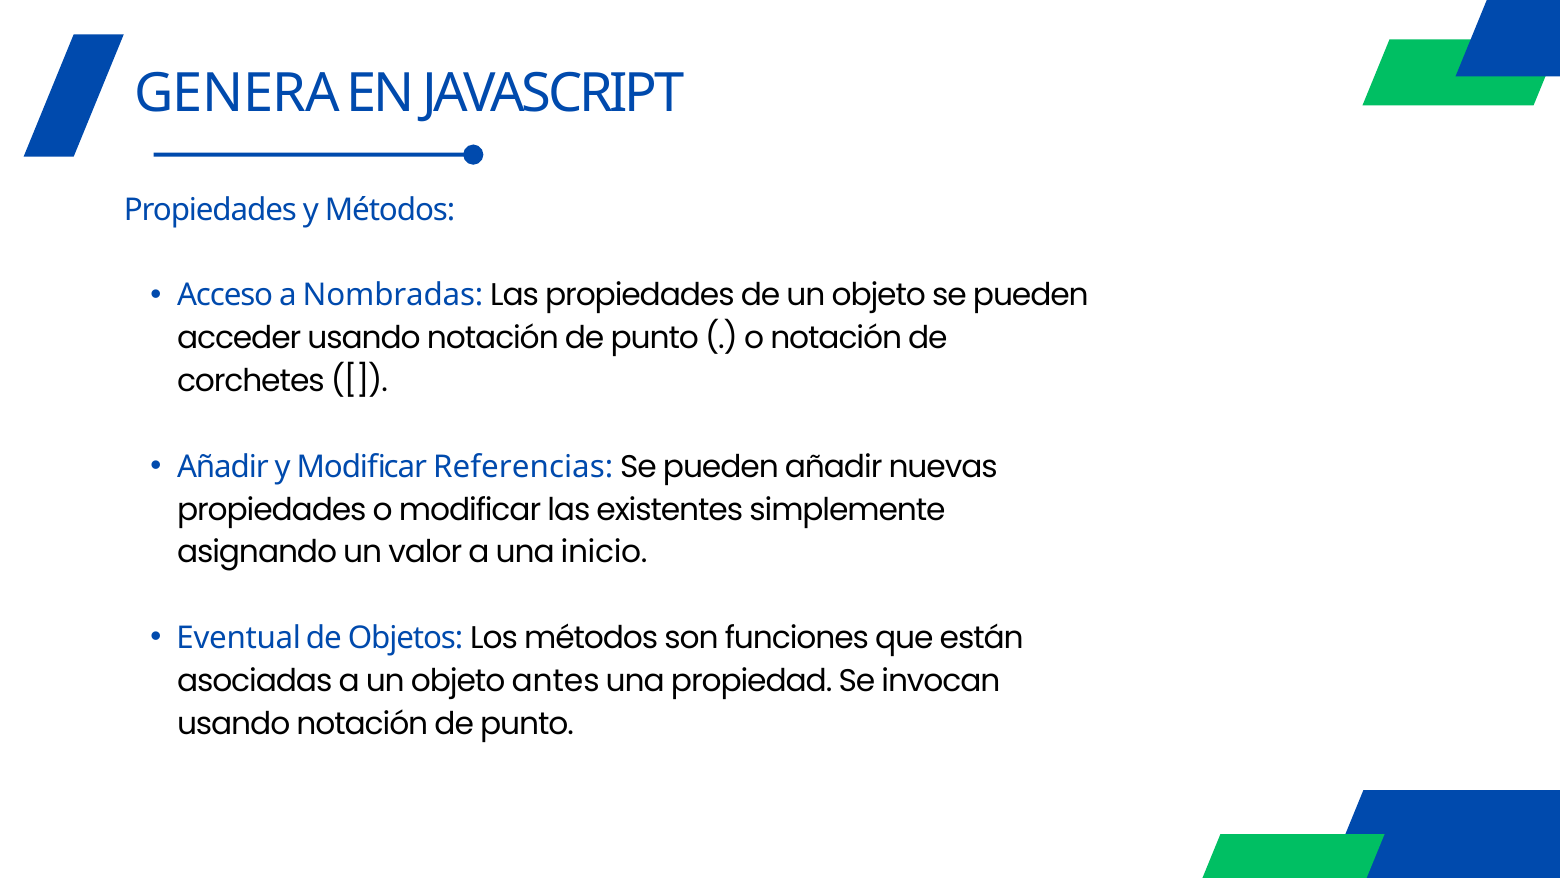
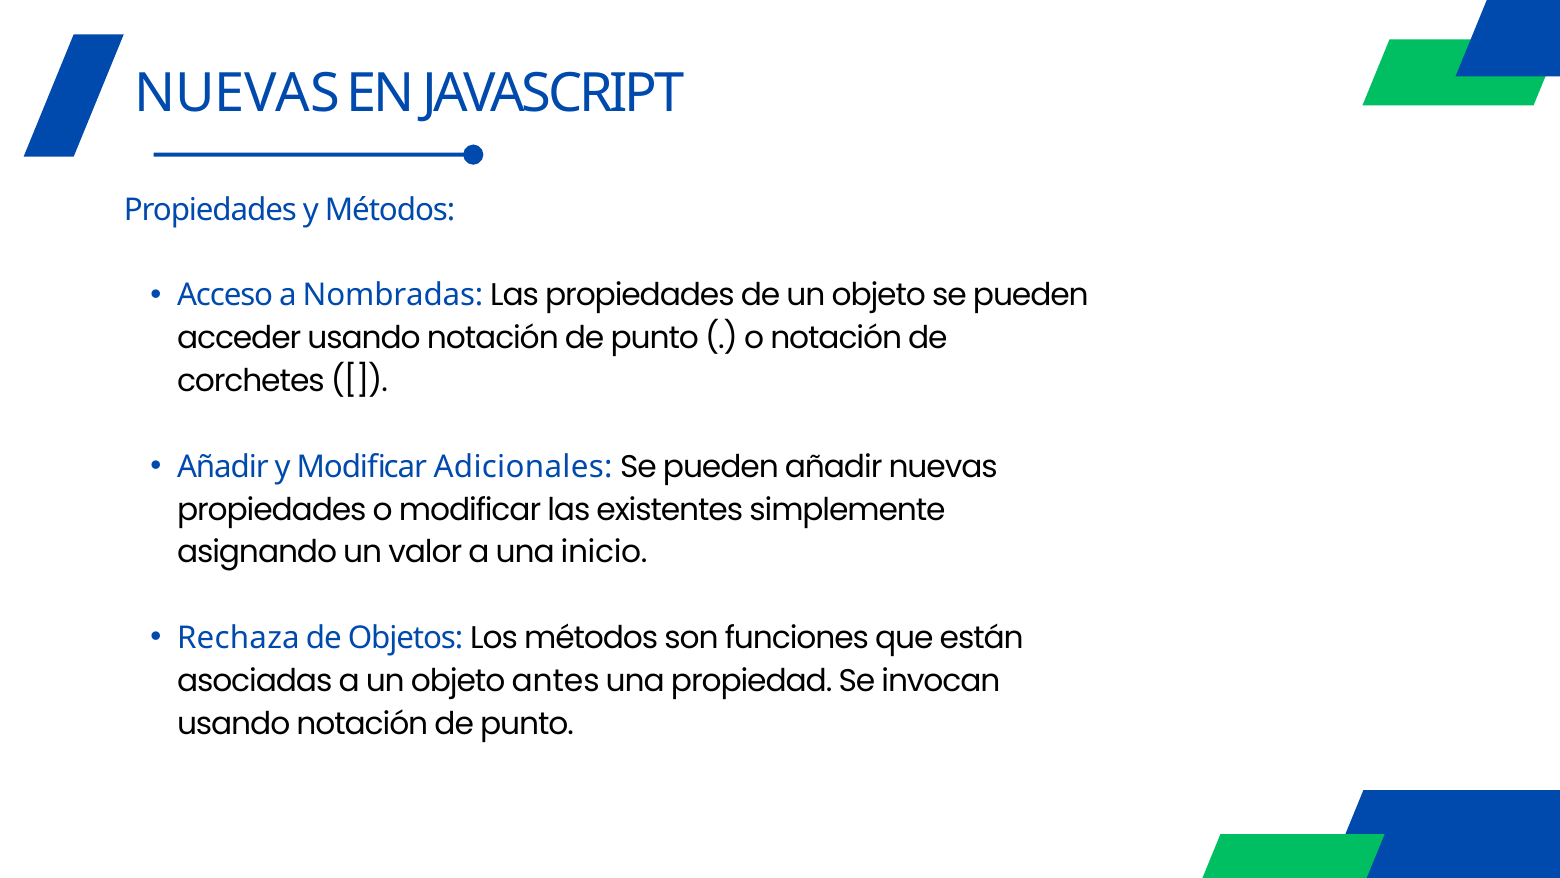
GENERA: GENERA -> NUEVAS (237, 94)
Referencias: Referencias -> Adicionales (523, 467)
Eventual: Eventual -> Rechaza (238, 638)
